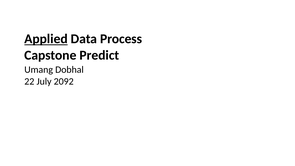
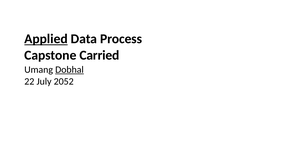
Predict: Predict -> Carried (99, 55)
Dobhal underline: none -> present (69, 70)
2092: 2092 -> 2052 (64, 81)
